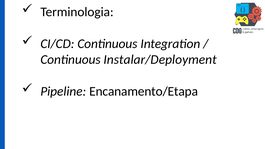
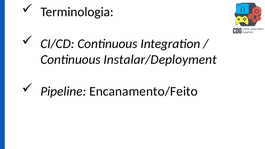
Encanamento/Etapa: Encanamento/Etapa -> Encanamento/Feito (143, 91)
